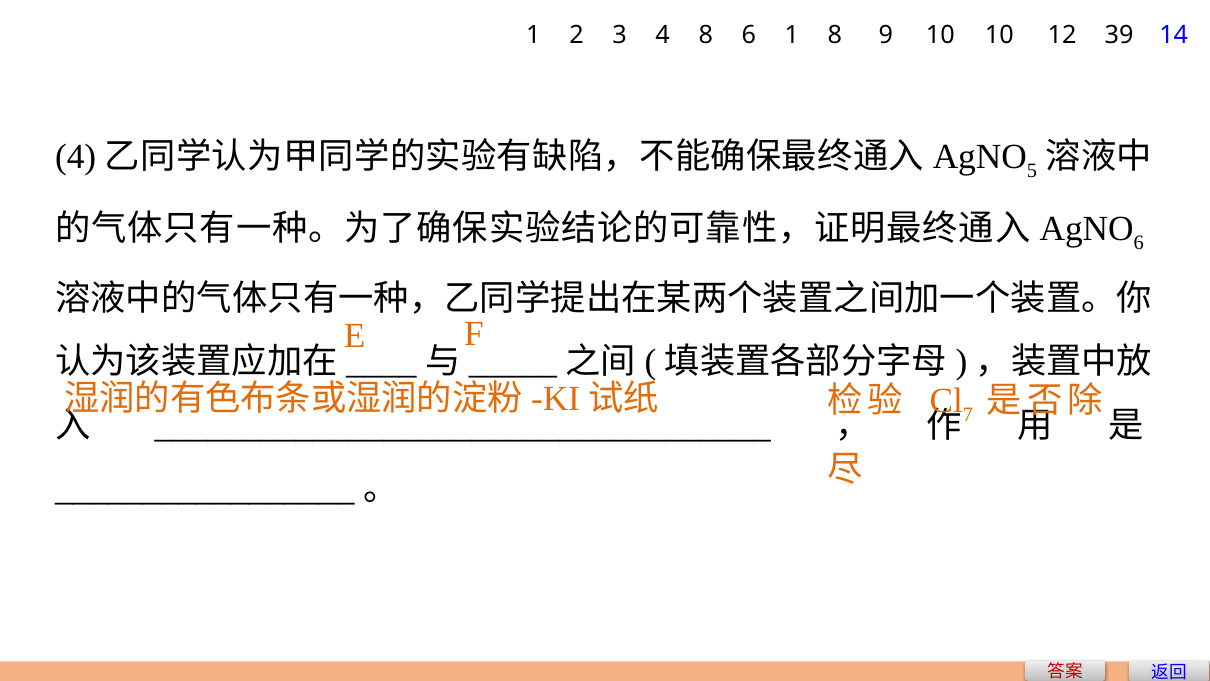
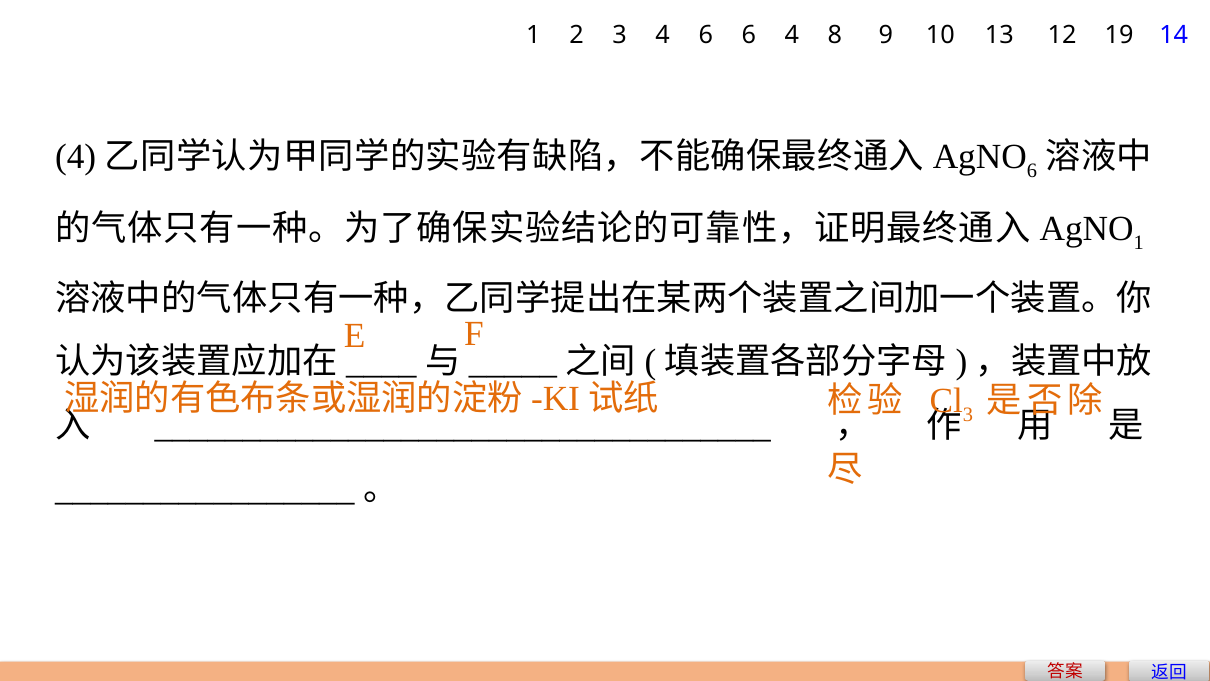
4 8: 8 -> 6 (706, 35)
6 1: 1 -> 4 (792, 35)
10 10: 10 -> 13 (999, 35)
39: 39 -> 19 (1119, 35)
5: 5 -> 6 (1032, 170)
6: 6 -> 1 (1139, 243)
7: 7 -> 3 (968, 414)
